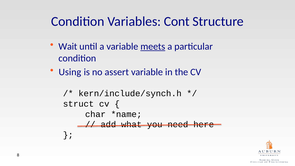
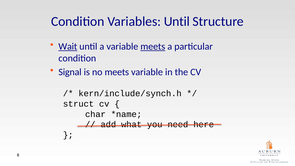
Variables Cont: Cont -> Until (177, 21)
Wait underline: none -> present (68, 46)
Using: Using -> Signal (70, 72)
no assert: assert -> meets (117, 72)
